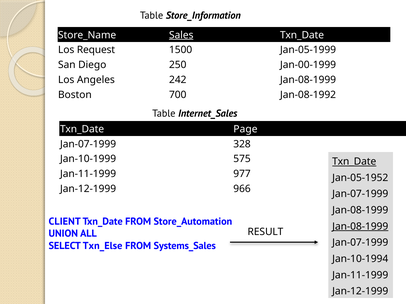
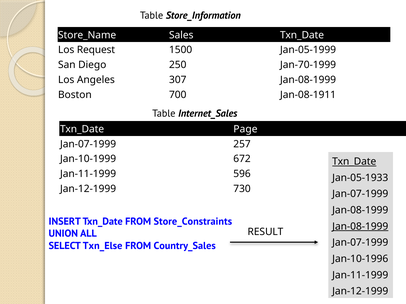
Sales underline: present -> none (181, 35)
Jan-00-1999: Jan-00-1999 -> Jan-70-1999 (308, 65)
242: 242 -> 307 (178, 80)
Jan-08-1992: Jan-08-1992 -> Jan-08-1911 (308, 95)
328: 328 -> 257 (242, 144)
575: 575 -> 672 (242, 159)
977: 977 -> 596 (242, 174)
Jan-05-1952: Jan-05-1952 -> Jan-05-1933 (360, 178)
966: 966 -> 730 (242, 189)
CLIENT: CLIENT -> INSERT (65, 222)
Store_Automation: Store_Automation -> Store_Constraints (193, 222)
Systems_Sales: Systems_Sales -> Country_Sales (185, 246)
Jan-10-1994: Jan-10-1994 -> Jan-10-1996 (360, 259)
